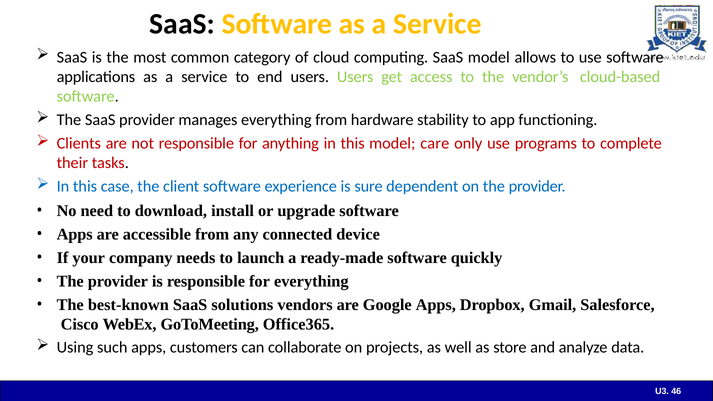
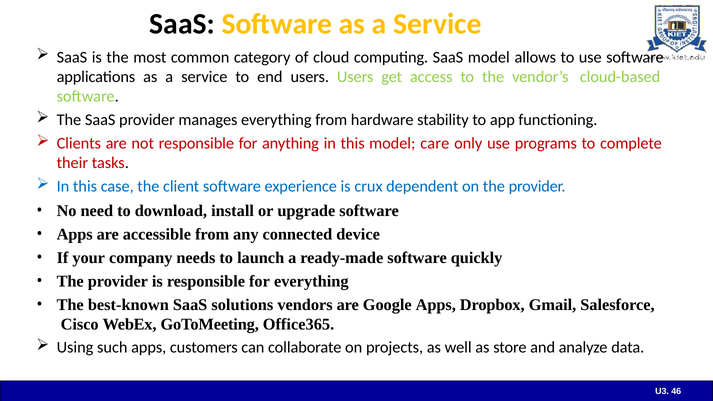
sure: sure -> crux (368, 187)
